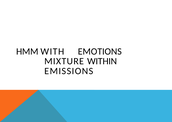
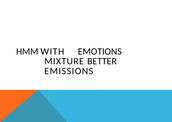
WITHIN: WITHIN -> BETTER (102, 61)
